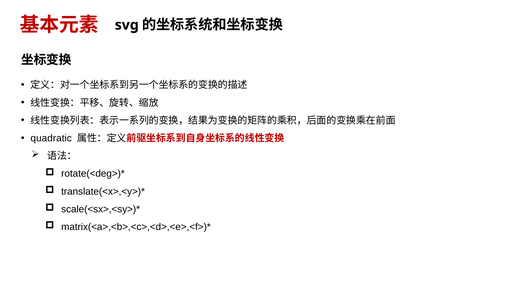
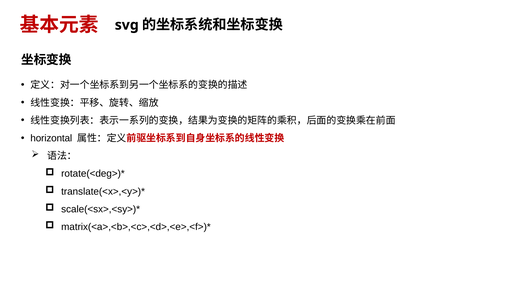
quadratic: quadratic -> horizontal (51, 138)
